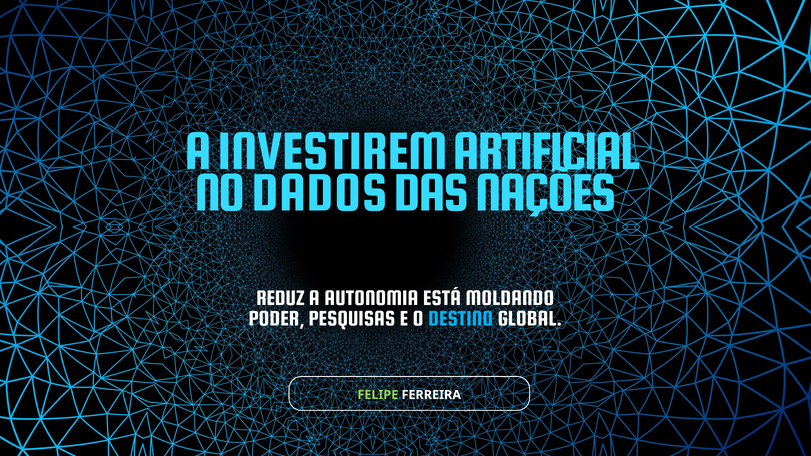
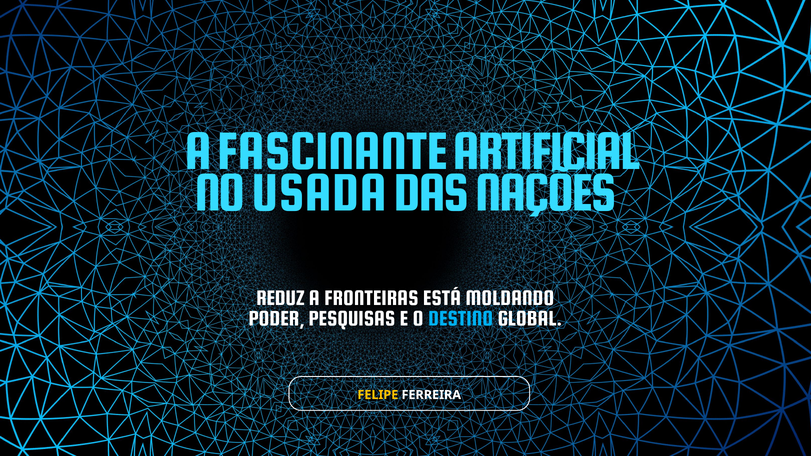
INVESTIREM: INVESTIREM -> FASCINANTE (333, 151)
DADOS: DADOS -> USADA (320, 192)
AUTONOMIA: AUTONOMIA -> FRONTEIRAS (371, 298)
FELIPE colour: light green -> yellow (378, 395)
